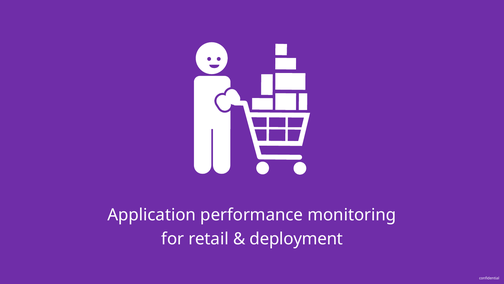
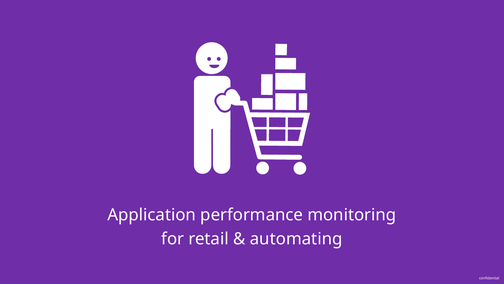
deployment: deployment -> automating (296, 239)
